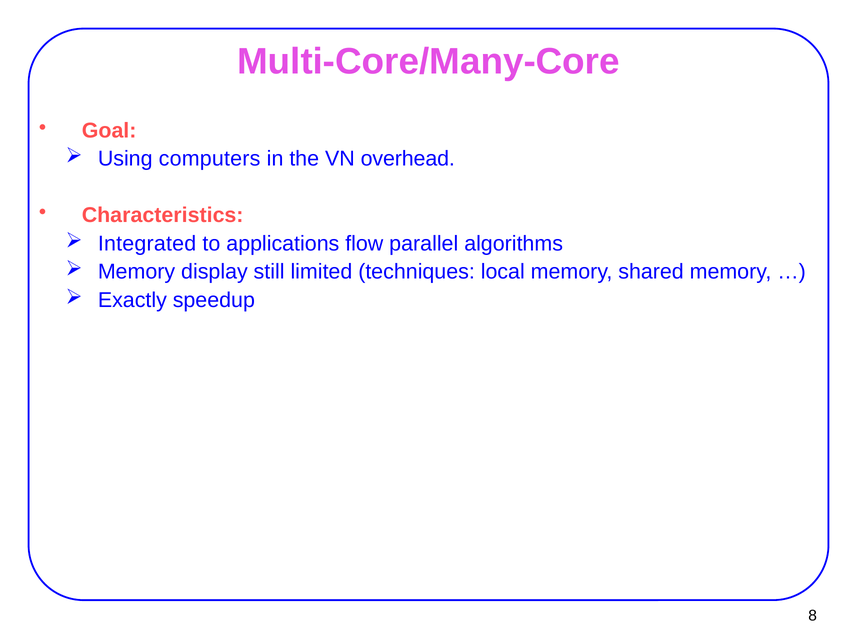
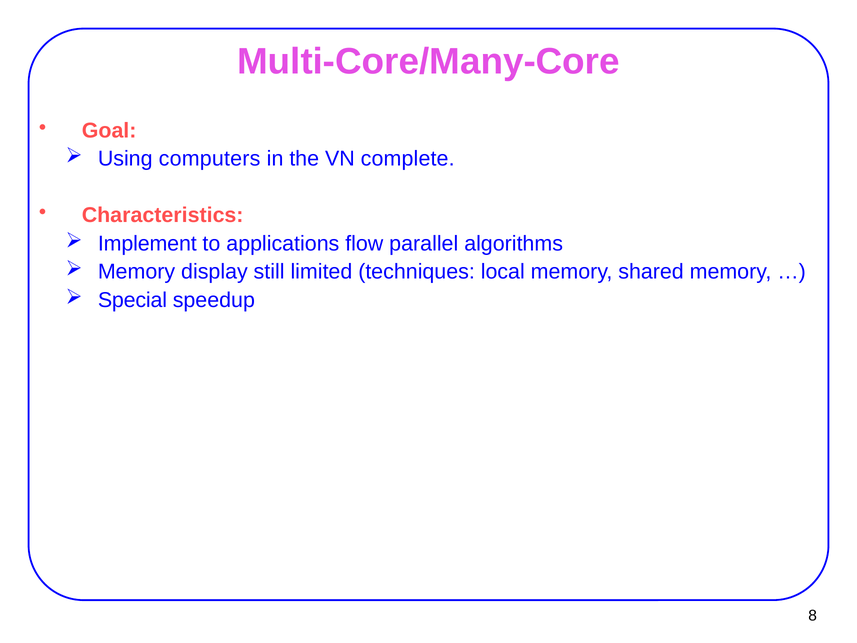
overhead: overhead -> complete (408, 159)
Integrated: Integrated -> Implement (147, 243)
Exactly: Exactly -> Special (132, 300)
